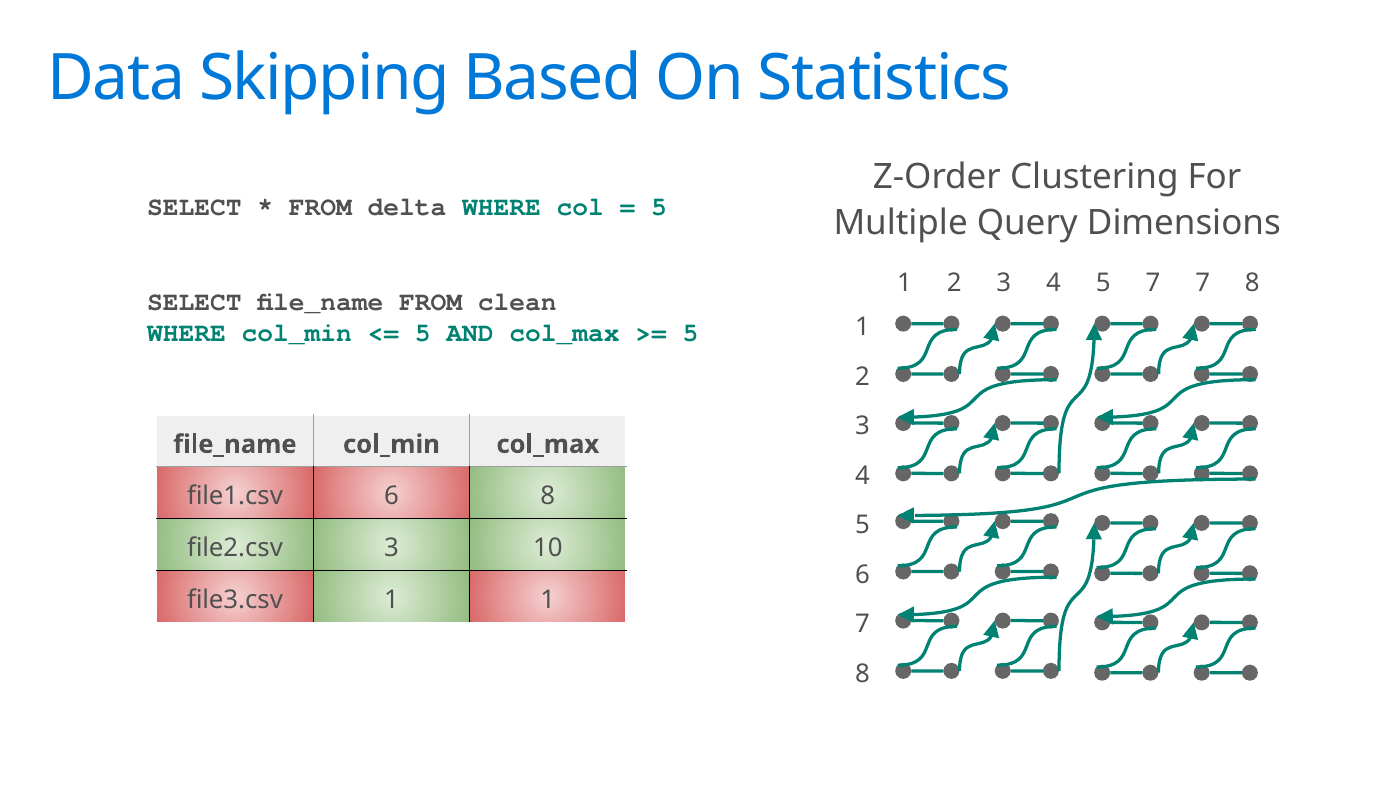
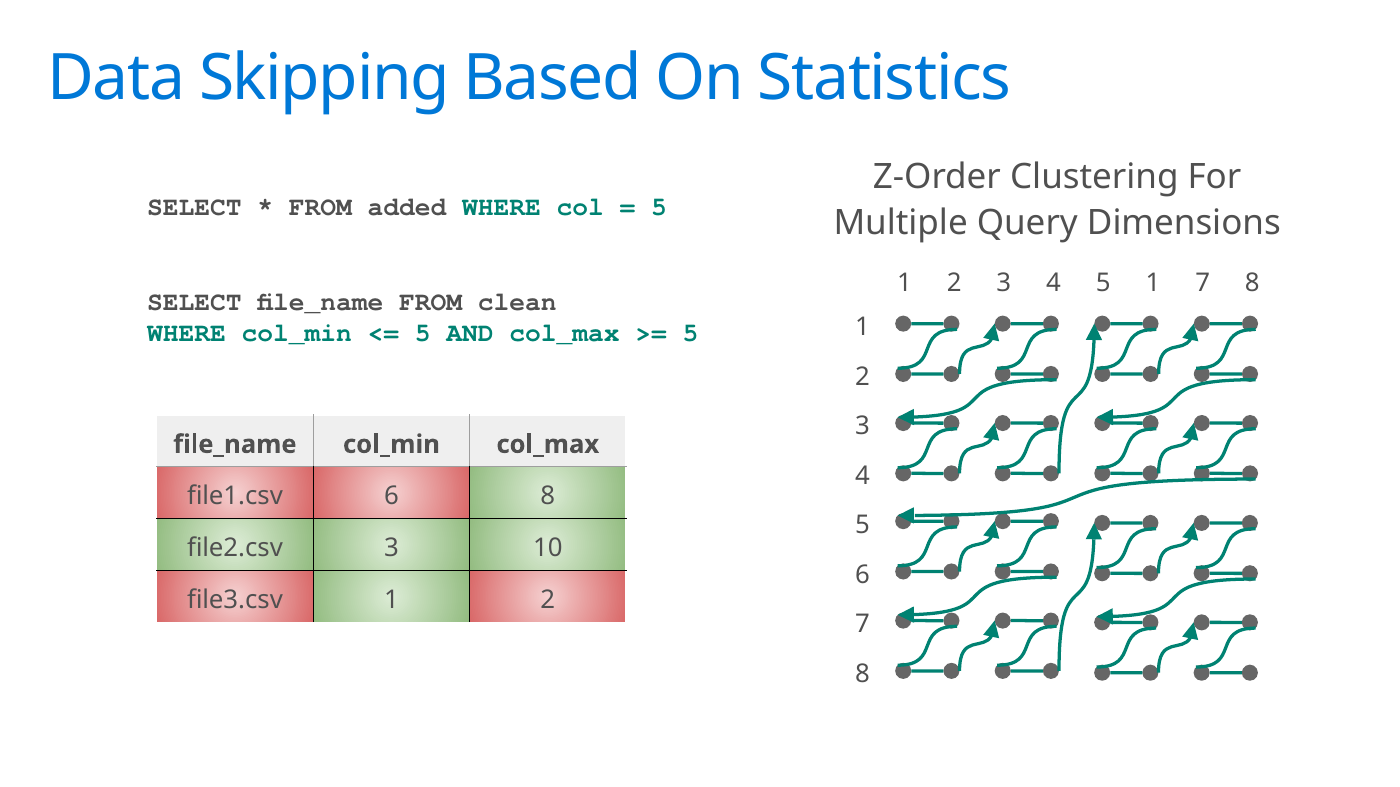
delta: delta -> added (407, 207)
5 7: 7 -> 1 (1153, 283)
file3.csv 1 1: 1 -> 2 (548, 600)
